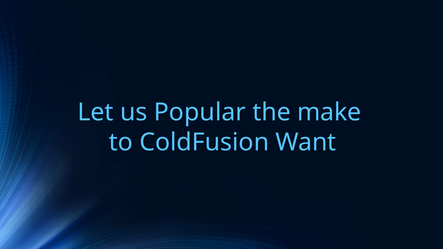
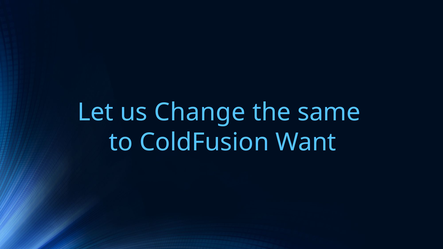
Popular: Popular -> Change (200, 113)
make: make -> same (329, 113)
